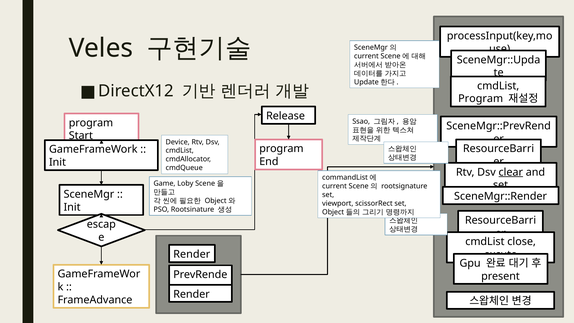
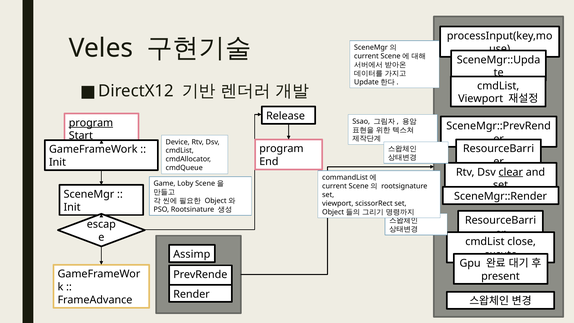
Program: Program -> Viewport (481, 99)
program underline: none -> present (91, 123)
Render: Render -> Assimp (192, 254)
